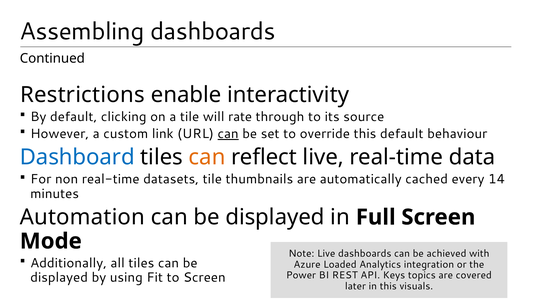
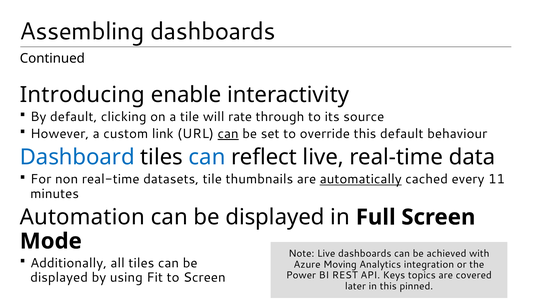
Restrictions: Restrictions -> Introducing (82, 95)
can colour: orange -> blue (207, 157)
automatically underline: none -> present (361, 179)
14: 14 -> 11 (497, 179)
Loaded: Loaded -> Moving (340, 264)
visuals: visuals -> pinned (416, 286)
